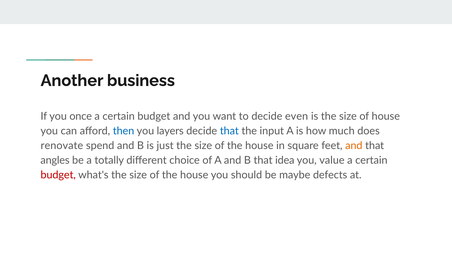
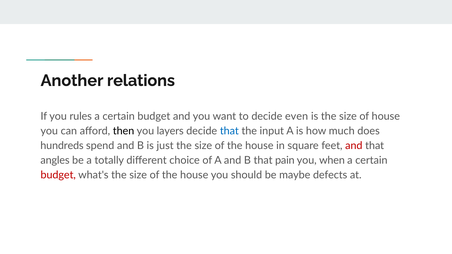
business: business -> relations (141, 81)
once: once -> rules (81, 116)
then colour: blue -> black (124, 131)
renovate: renovate -> hundreds (62, 146)
and colour: orange -> red (354, 146)
idea: idea -> pain (285, 160)
value: value -> when (332, 160)
